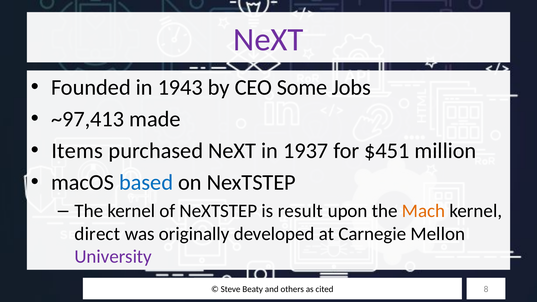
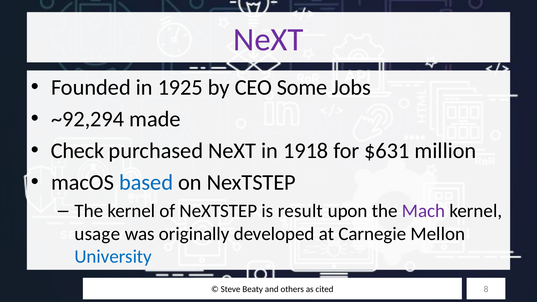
1943: 1943 -> 1925 (180, 87)
~97,413: ~97,413 -> ~92,294 (88, 119)
Items: Items -> Check (77, 151)
1937: 1937 -> 1918 (306, 151)
$451: $451 -> $631 (387, 151)
Mach colour: orange -> purple (424, 211)
direct: direct -> usage (97, 234)
University colour: purple -> blue (113, 257)
